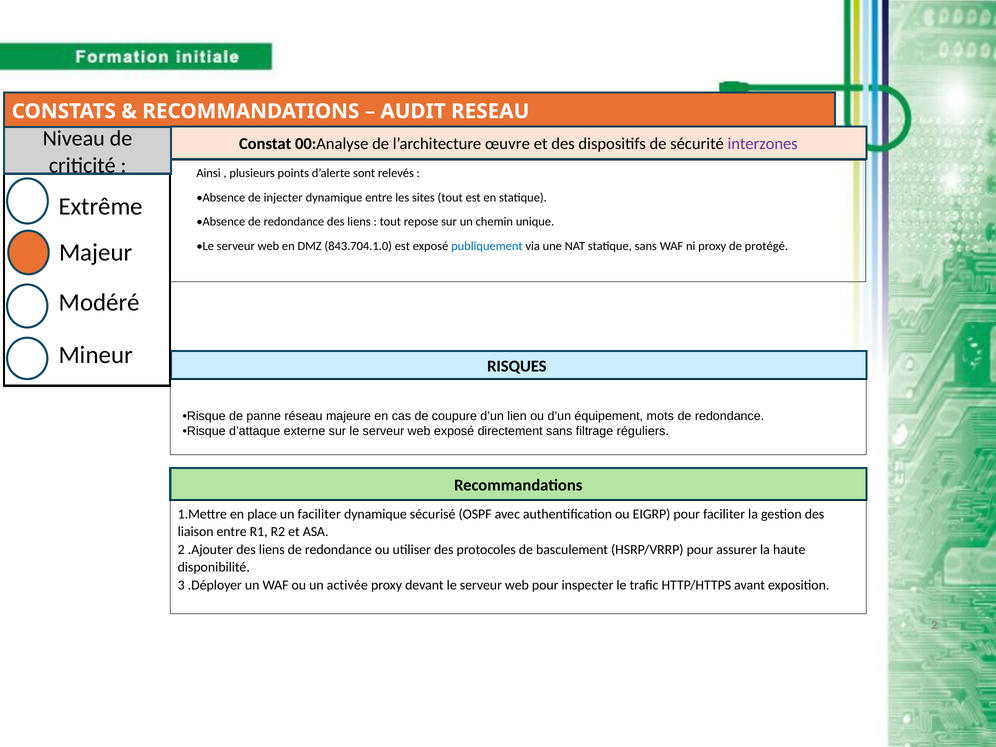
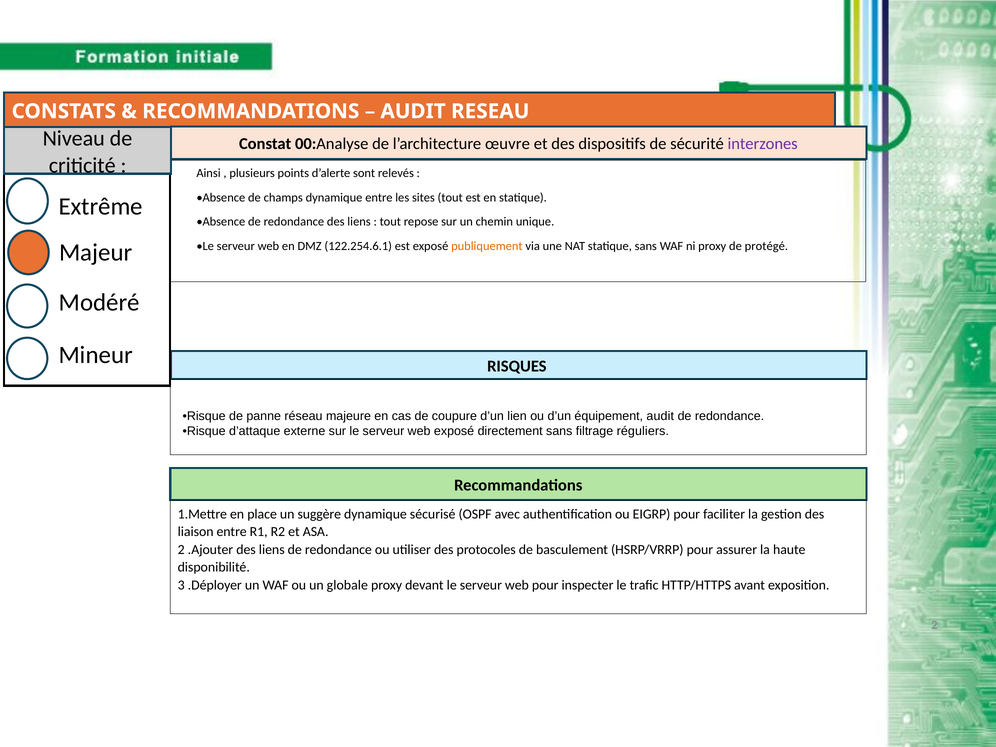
injecter: injecter -> champs (283, 197)
843.704.1.0: 843.704.1.0 -> 122.254.6.1 (358, 246)
publiquement colour: blue -> orange (487, 246)
équipement mots: mots -> audit (660, 416)
un faciliter: faciliter -> suggère (319, 514)
activée: activée -> globale (347, 585)
